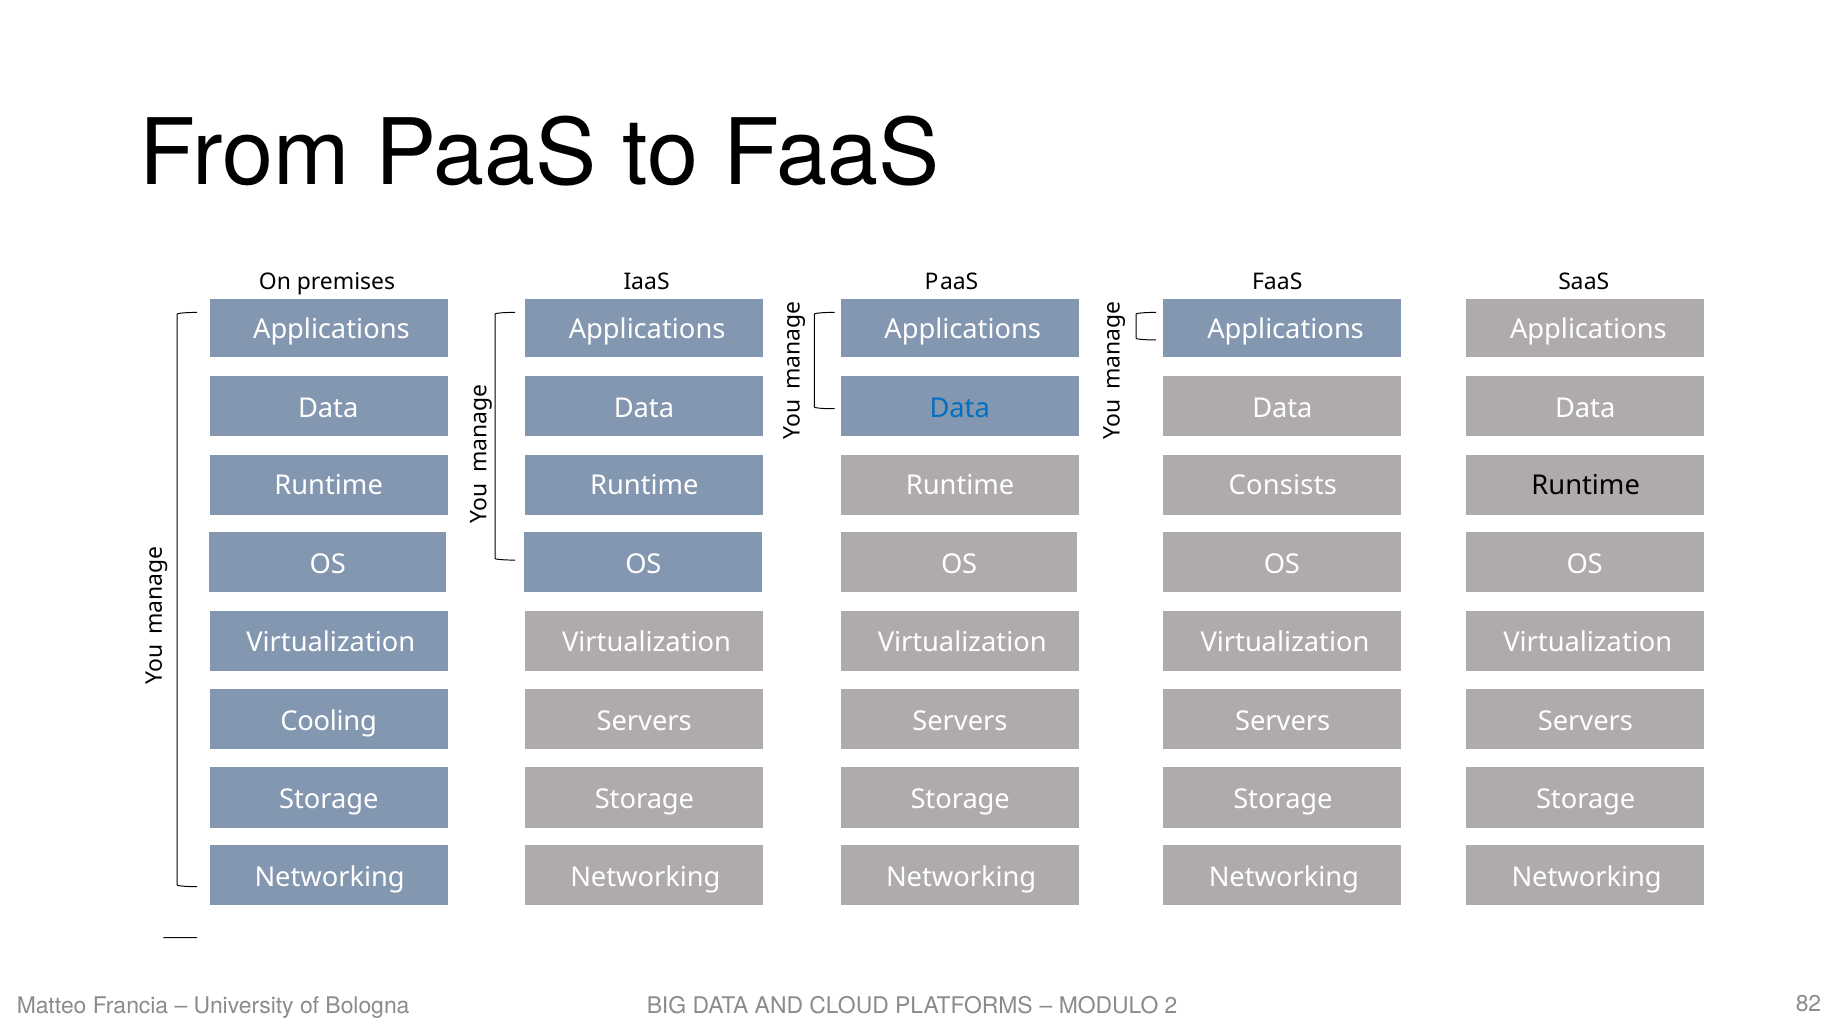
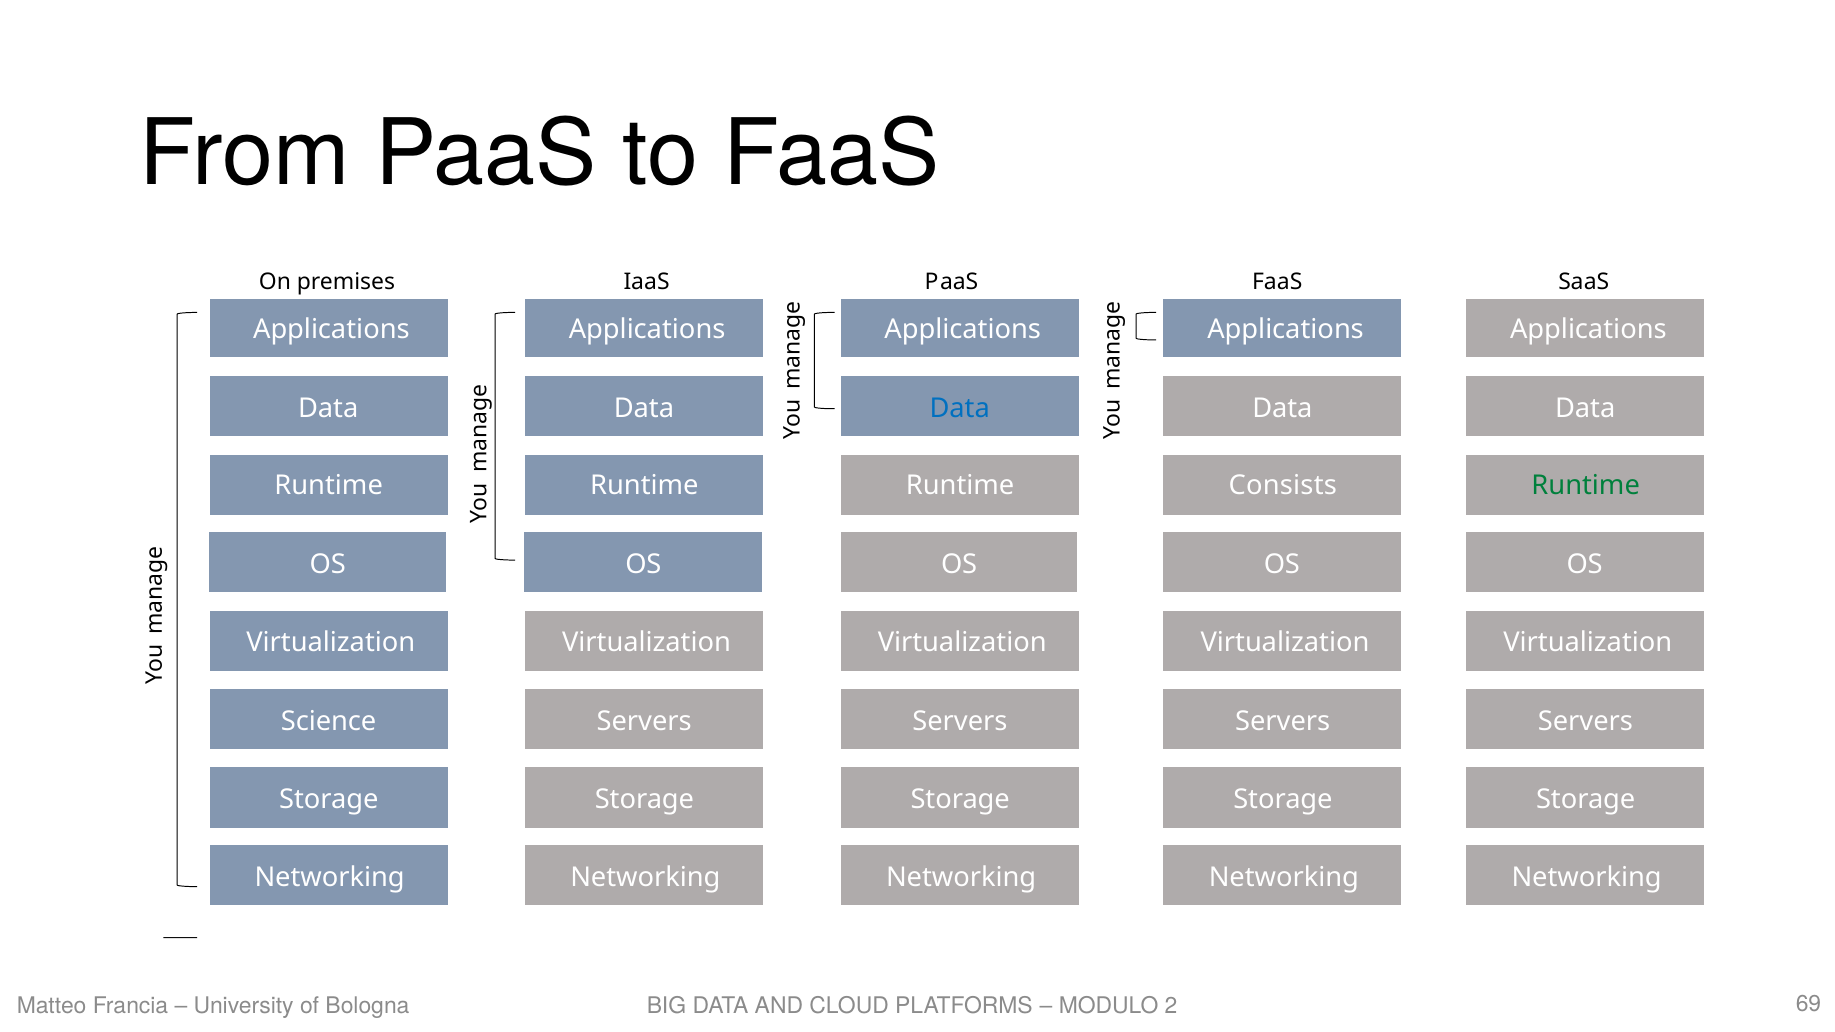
Runtime colour: black -> green (1586, 486)
Cooling: Cooling -> Science (329, 721)
82: 82 -> 69 (1808, 1004)
